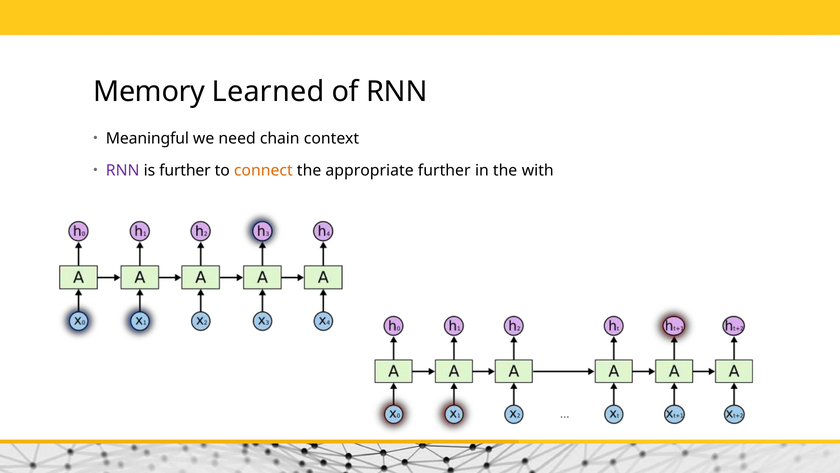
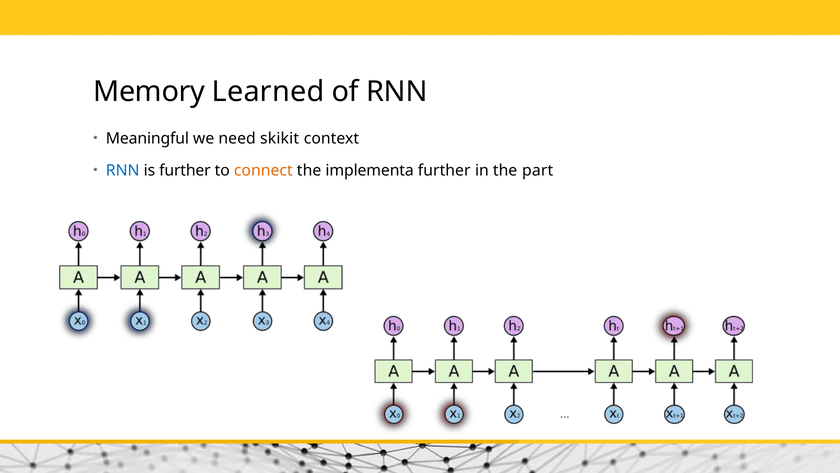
chain: chain -> skikit (280, 139)
RNN colour: purple -> blue (123, 171)
appropriate: appropriate -> implementa (370, 171)
with: with -> part (538, 171)
